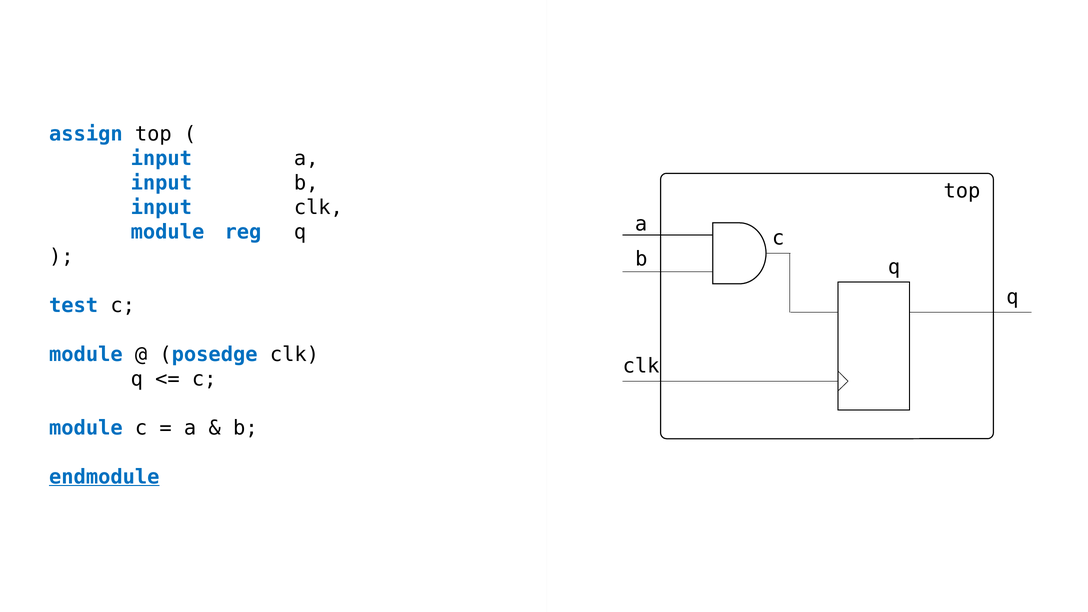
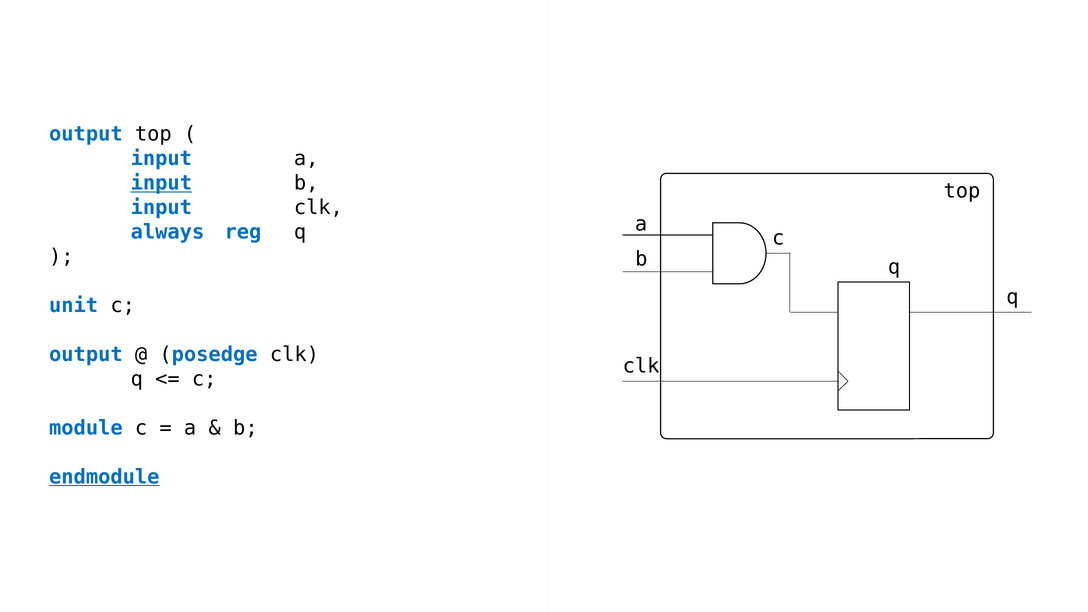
assign: assign -> output (86, 134)
input underline: none -> present (161, 183)
module: module -> always (167, 232)
test: test -> unit (74, 305)
module: module -> output (86, 354)
